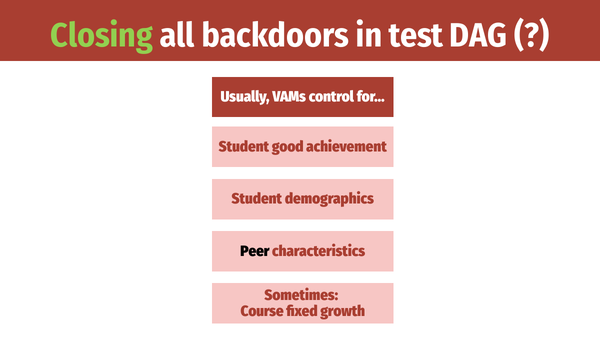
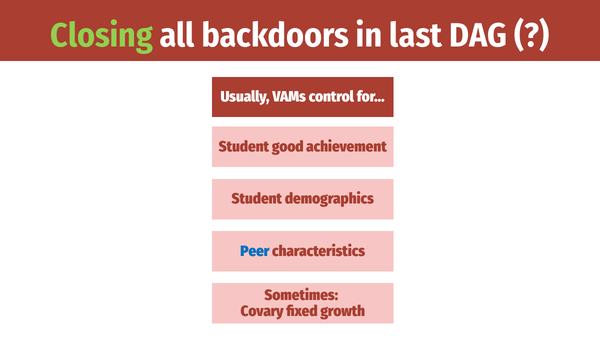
test: test -> last (416, 36)
Peer colour: black -> blue (255, 252)
Course: Course -> Covary (262, 312)
